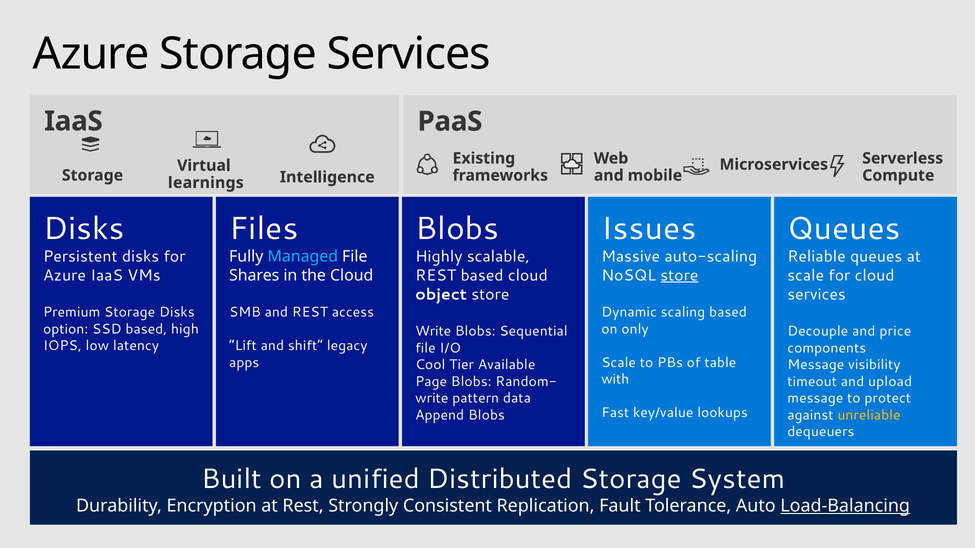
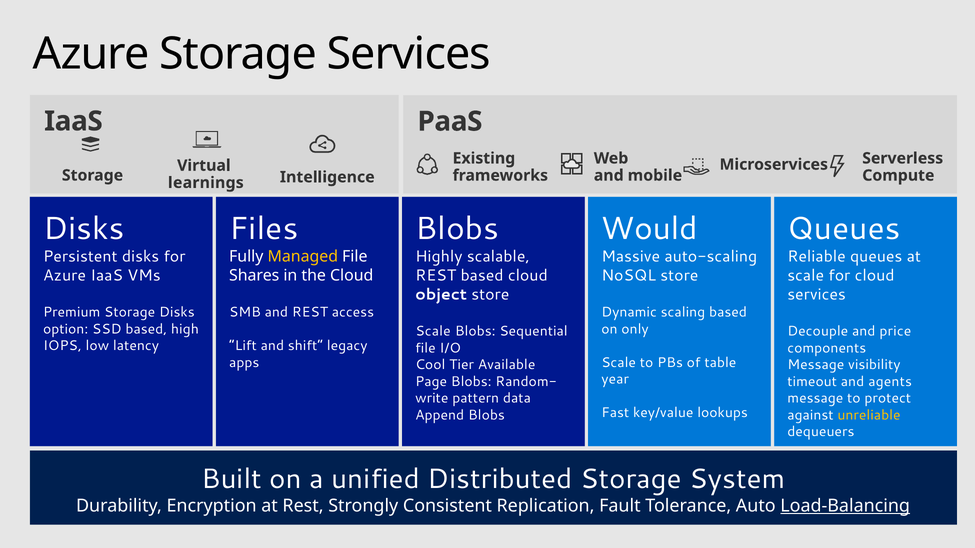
Issues: Issues -> Would (649, 229)
Managed colour: light blue -> yellow (303, 256)
store underline: present -> none (679, 276)
Write: Write -> Scale (433, 332)
with: with -> year (615, 379)
upload: upload -> agents (890, 382)
